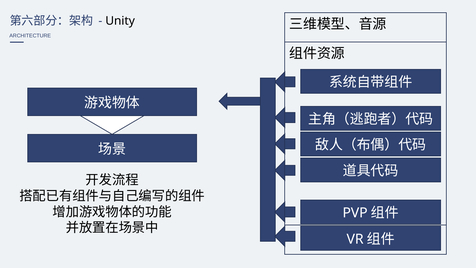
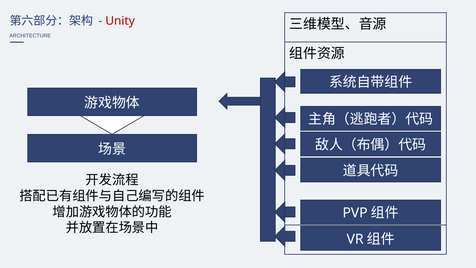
Unity colour: black -> red (120, 21)
